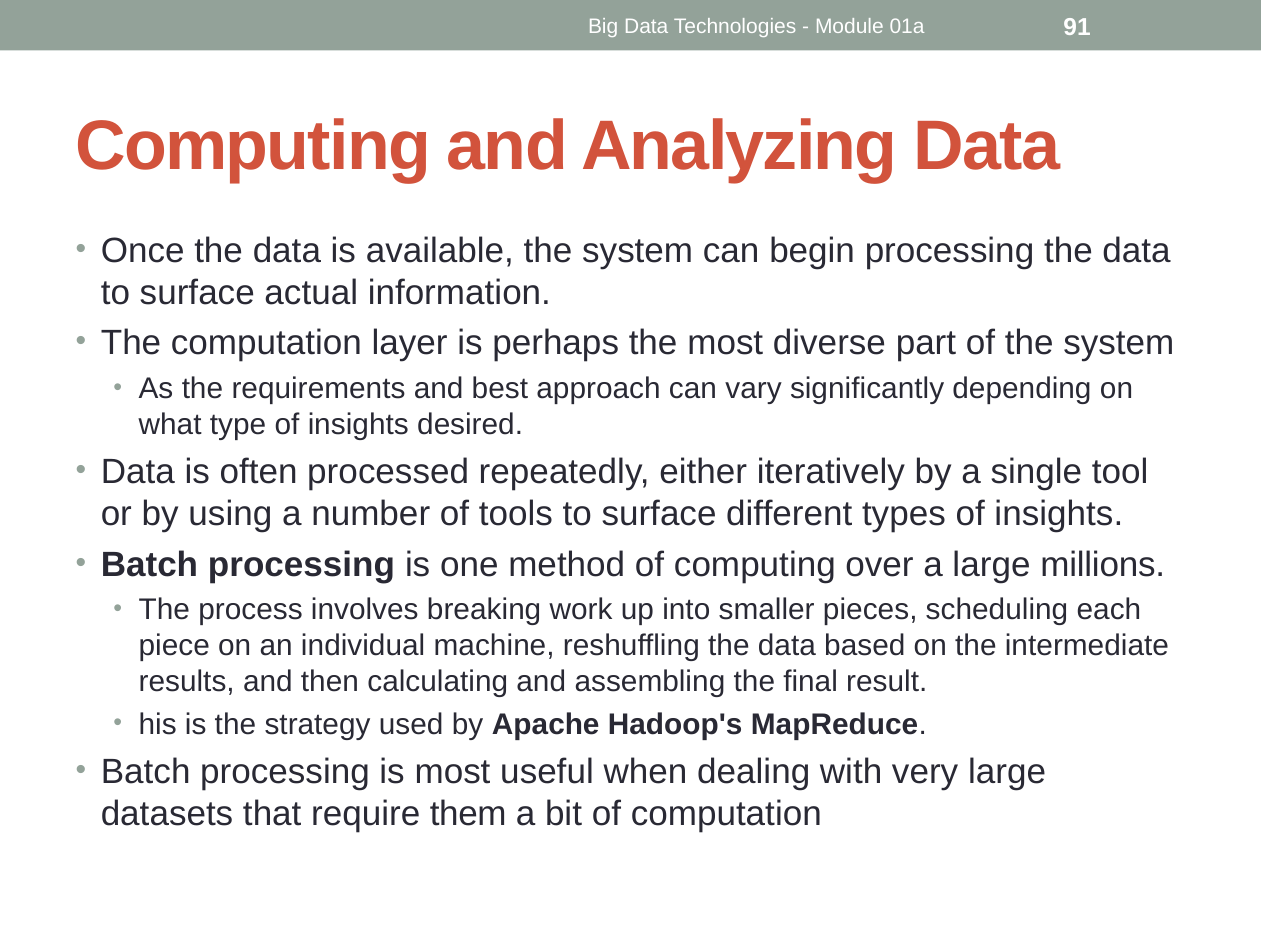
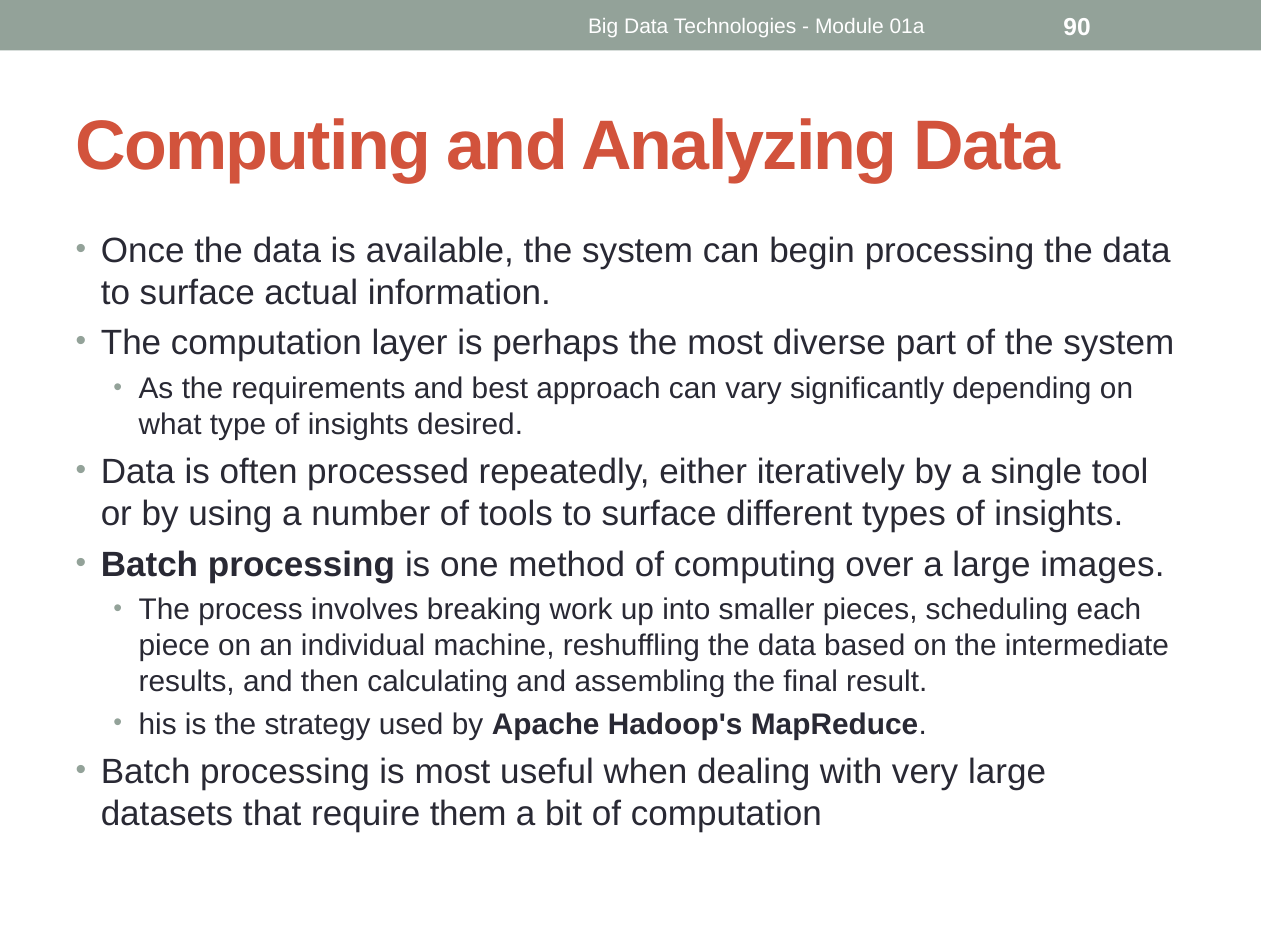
91: 91 -> 90 (1077, 27)
millions: millions -> images (1102, 564)
